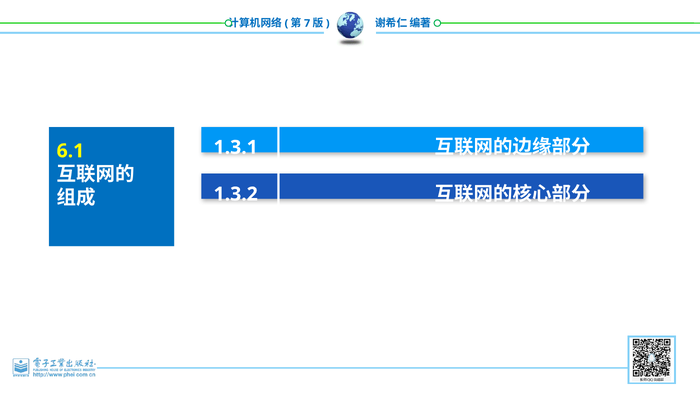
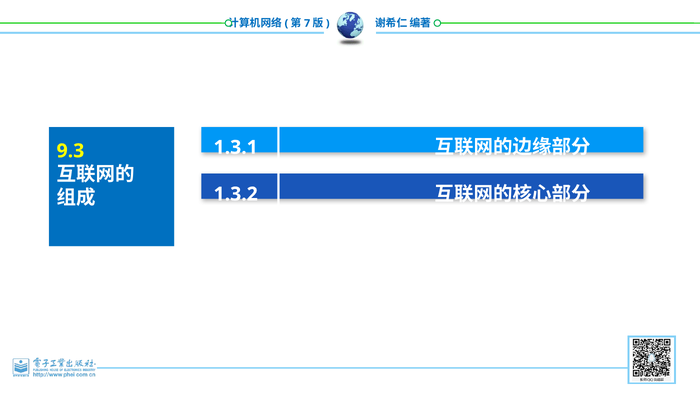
6.1: 6.1 -> 9.3 (70, 151)
